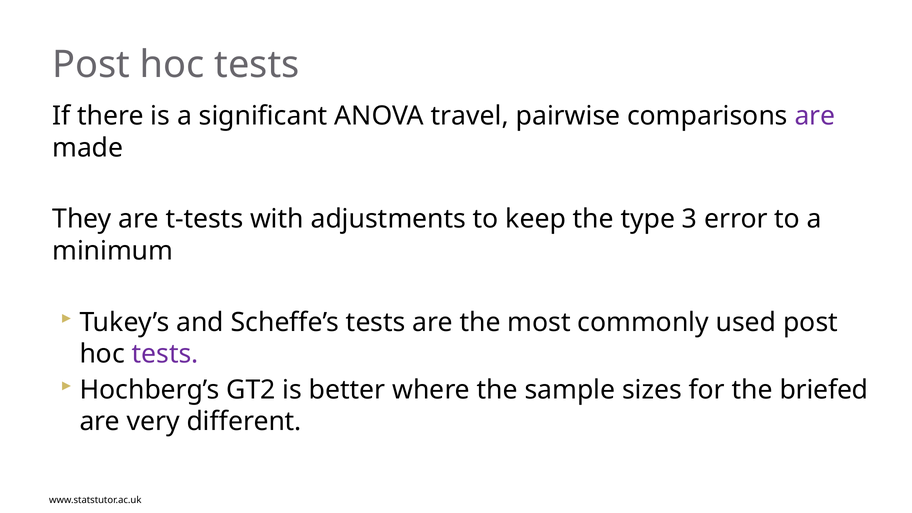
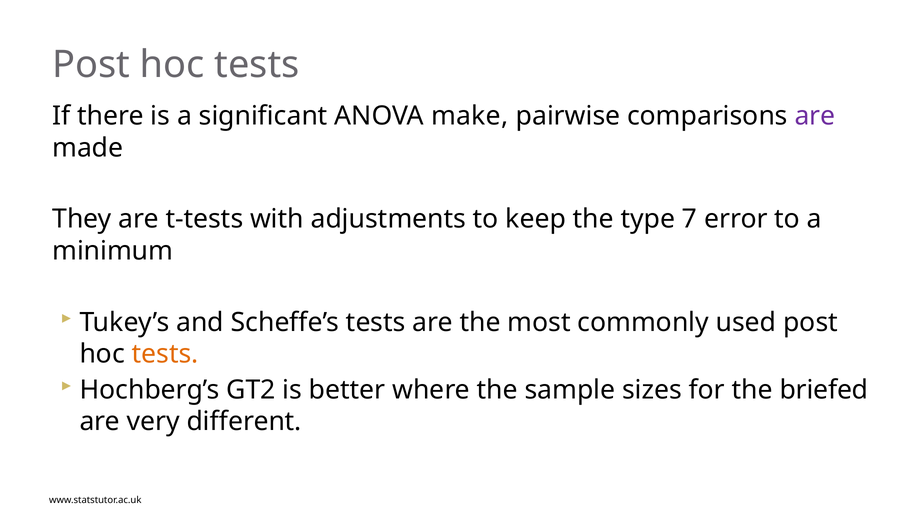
travel: travel -> make (470, 116)
3: 3 -> 7 (690, 219)
tests colour: purple -> orange (165, 354)
